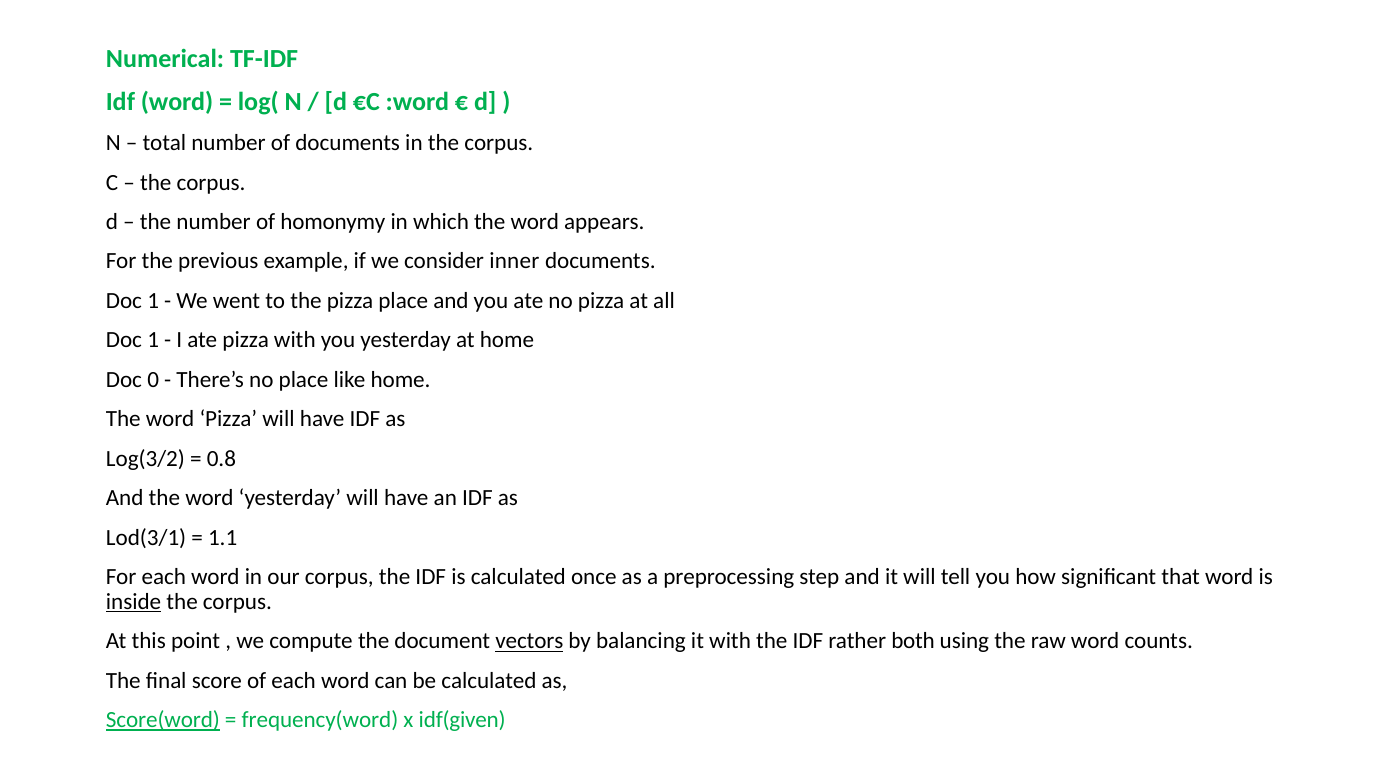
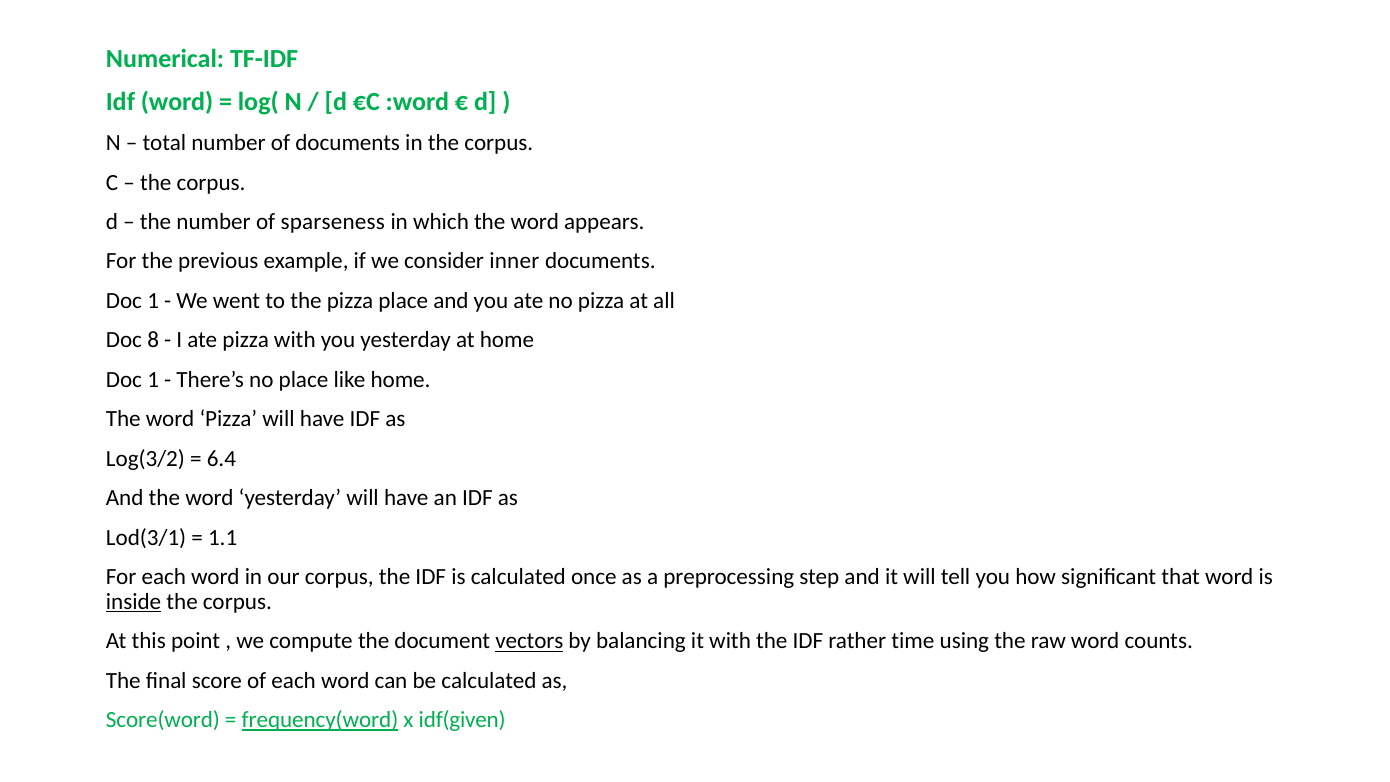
homonymy: homonymy -> sparseness (333, 222)
1: 1 -> 8 (153, 340)
0: 0 -> 1 (153, 380)
0.8: 0.8 -> 6.4 (221, 458)
both: both -> time (913, 641)
Score(word underline: present -> none (163, 720)
frequency(word underline: none -> present (320, 720)
